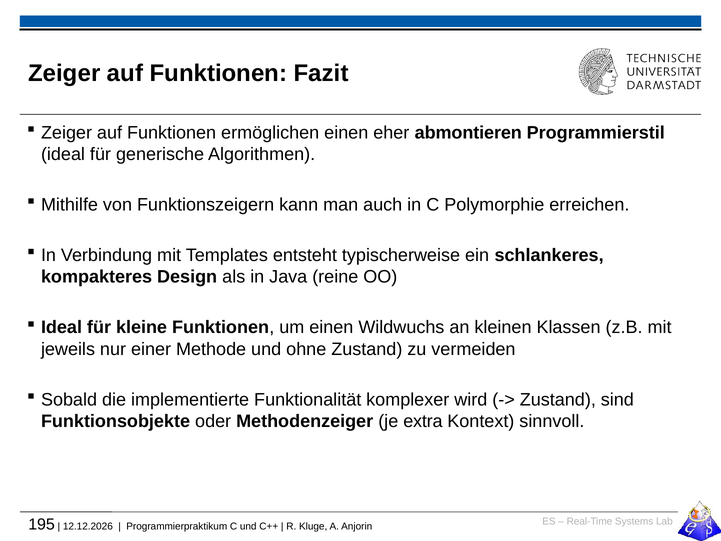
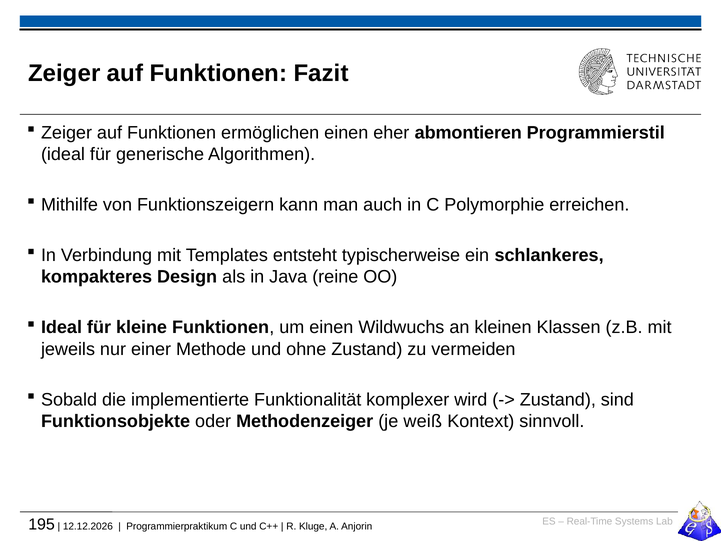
extra: extra -> weiß (423, 421)
